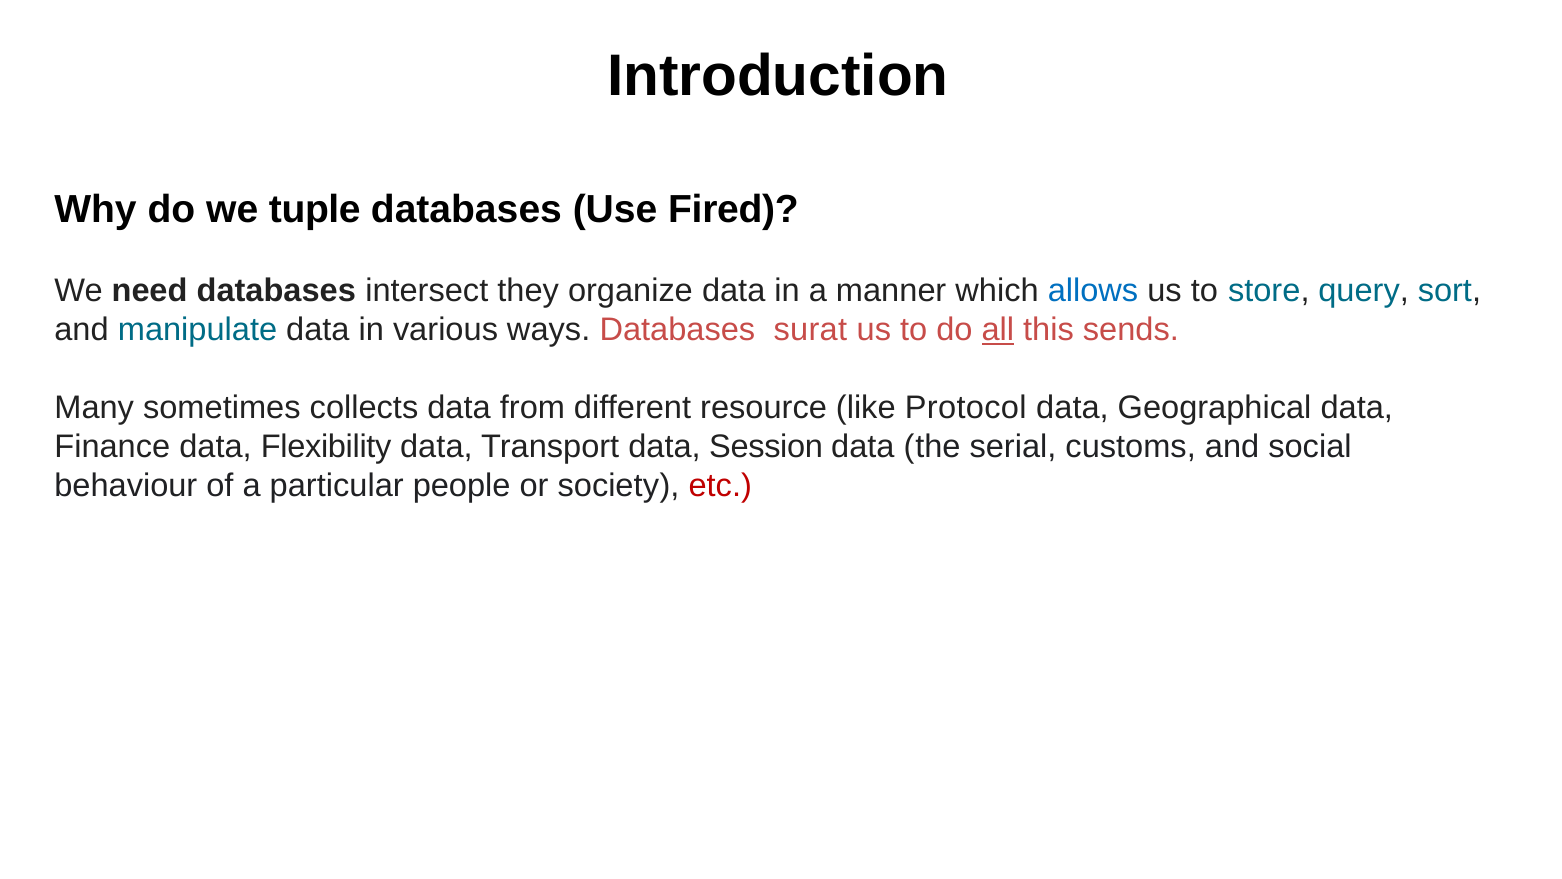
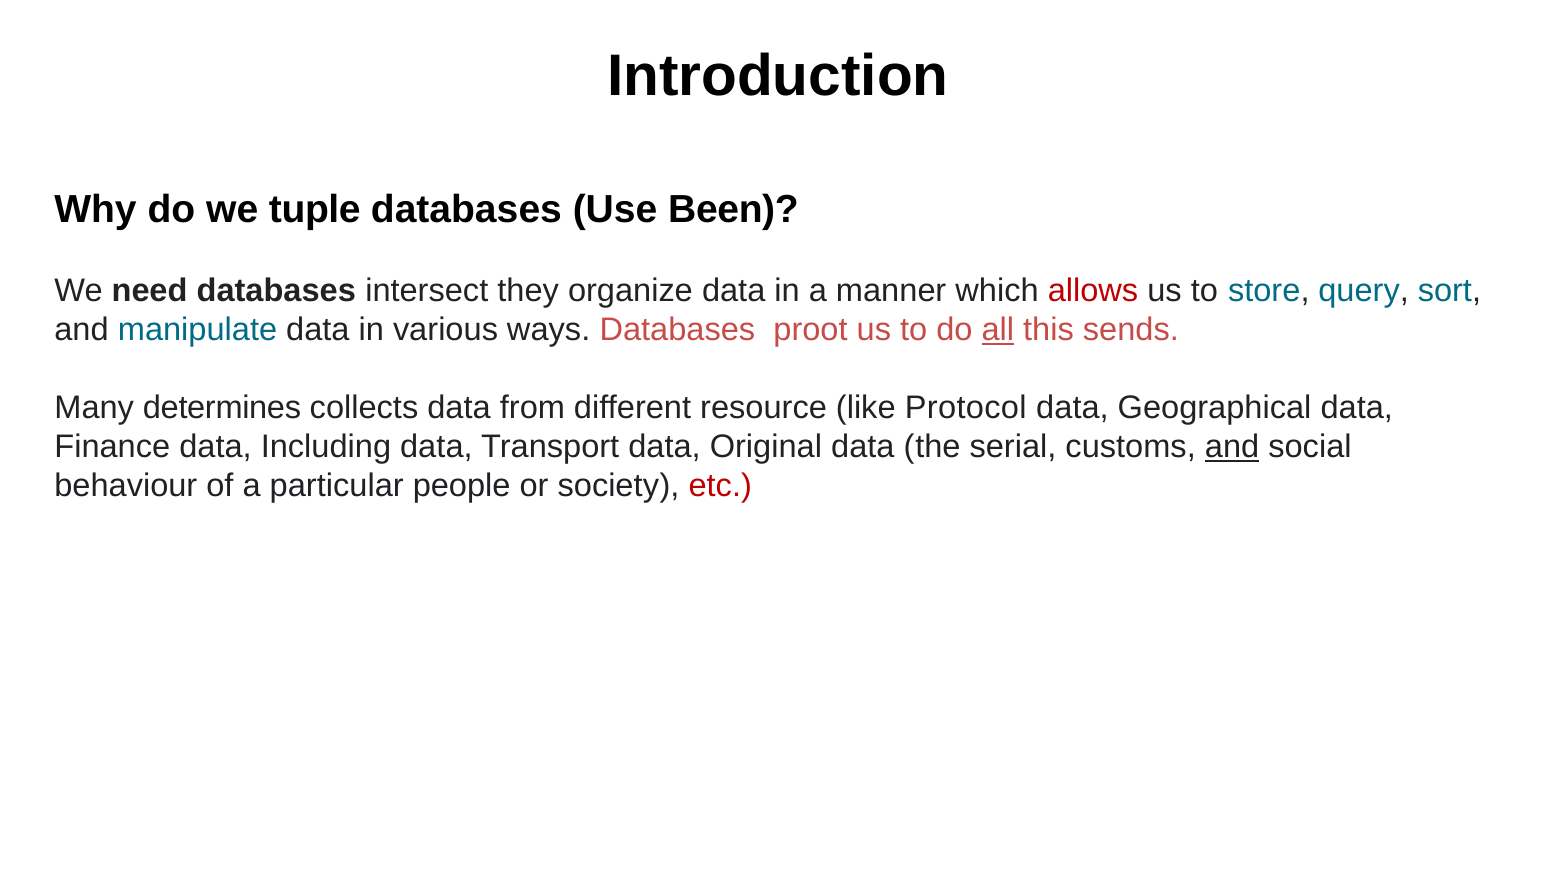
Fired: Fired -> Been (733, 209)
allows colour: blue -> red (1093, 291)
surat: surat -> proot (811, 330)
sometimes: sometimes -> determines (222, 408)
Flexibility: Flexibility -> Including (326, 447)
Session: Session -> Original (766, 447)
and underline: none -> present (1232, 447)
